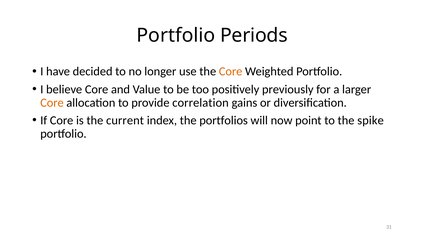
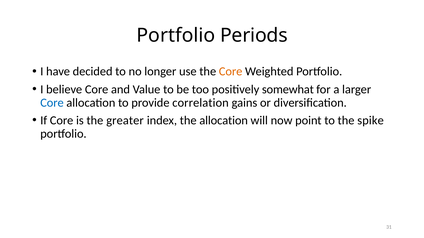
previously: previously -> somewhat (288, 89)
Core colour: orange -> blue (52, 103)
current: current -> greater (125, 121)
the portfolios: portfolios -> allocation (224, 121)
